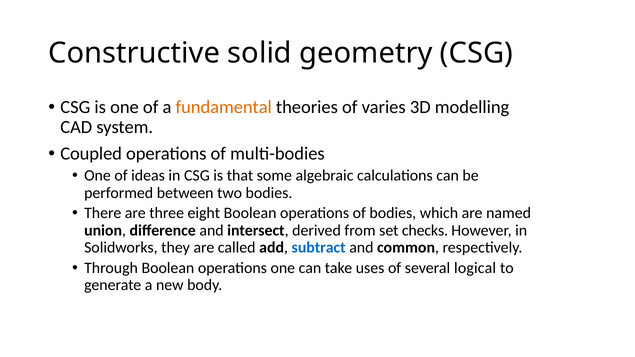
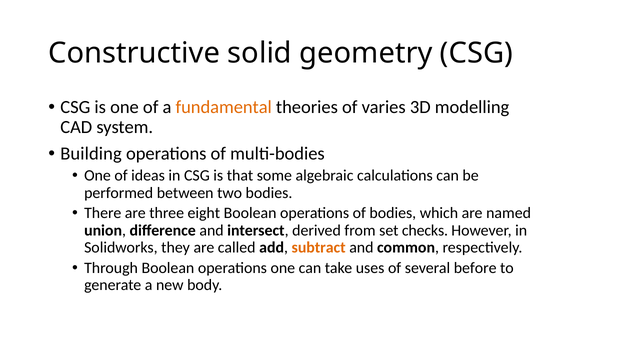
Coupled: Coupled -> Building (91, 154)
subtract colour: blue -> orange (319, 248)
logical: logical -> before (475, 268)
